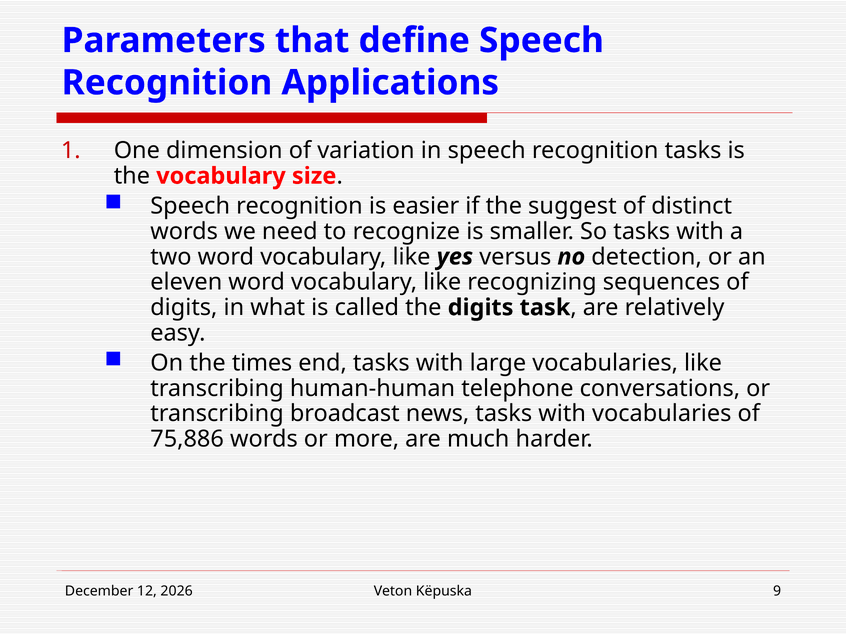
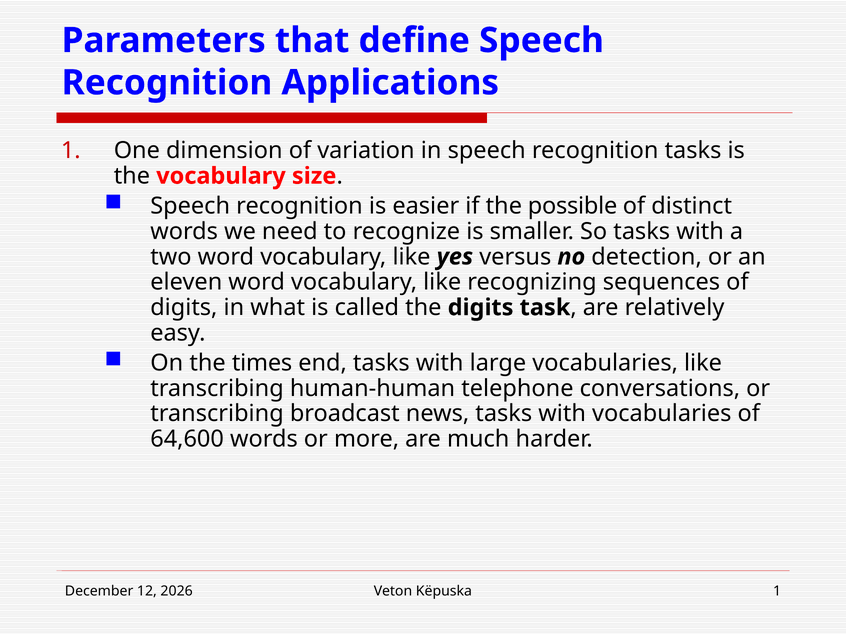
suggest: suggest -> possible (573, 206)
75,886: 75,886 -> 64,600 (187, 439)
Këpuska 9: 9 -> 1 (777, 591)
